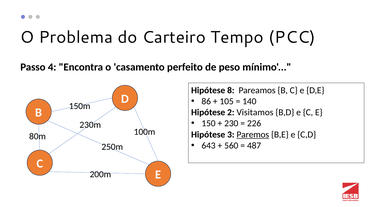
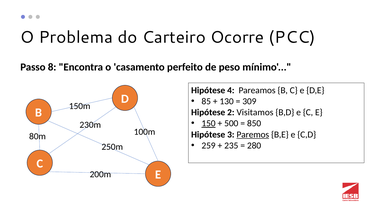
Tempo: Tempo -> Ocorre (237, 37)
4: 4 -> 8 (52, 67)
8: 8 -> 4 (231, 91)
86: 86 -> 85 (206, 102)
105: 105 -> 130 (227, 102)
140: 140 -> 309 (249, 102)
150 underline: none -> present (209, 124)
230: 230 -> 500 (231, 124)
226: 226 -> 850 (254, 124)
643: 643 -> 259 (209, 146)
560: 560 -> 235 (231, 146)
487: 487 -> 280 (254, 146)
